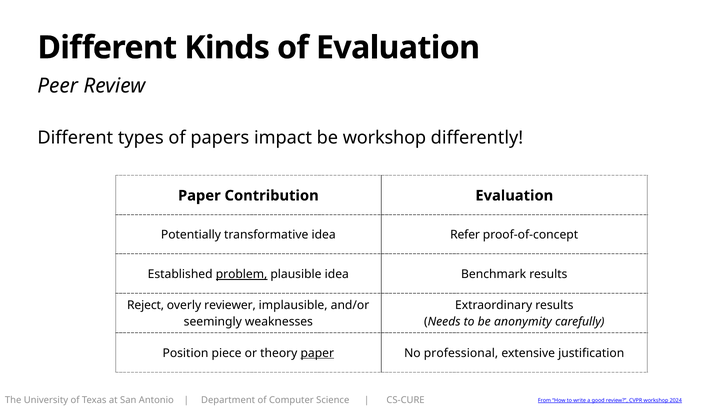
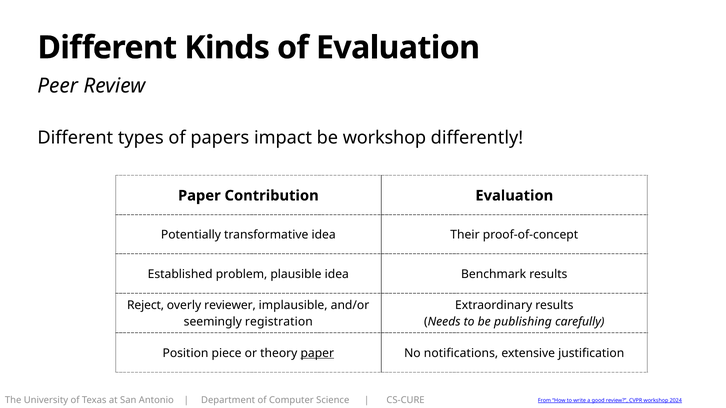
Refer: Refer -> Their (465, 235)
problem underline: present -> none (242, 275)
weaknesses: weaknesses -> registration (279, 322)
anonymity: anonymity -> publishing (523, 322)
professional: professional -> notifications (461, 353)
